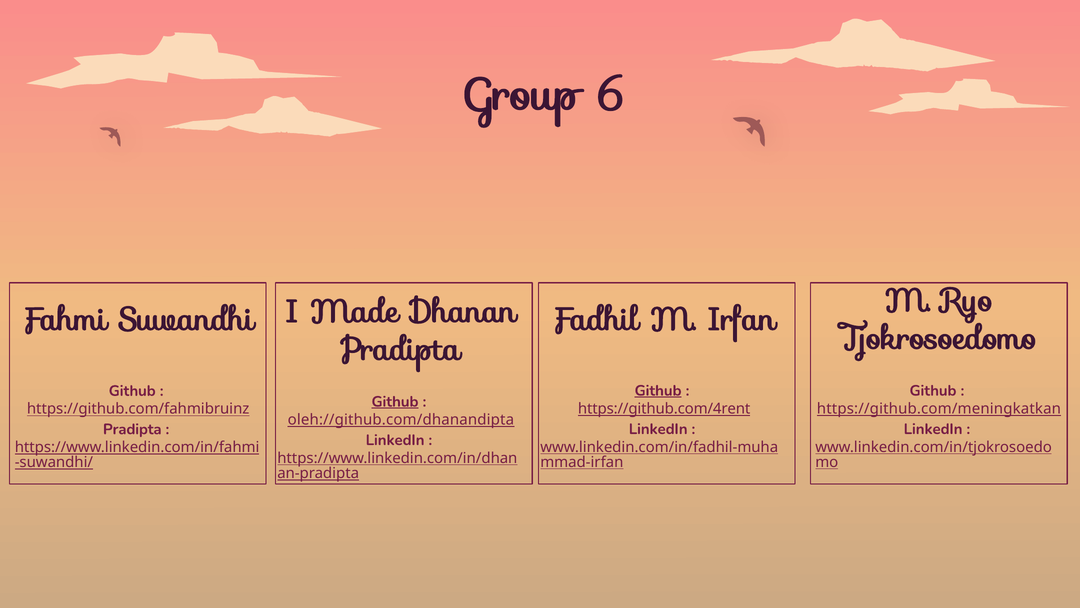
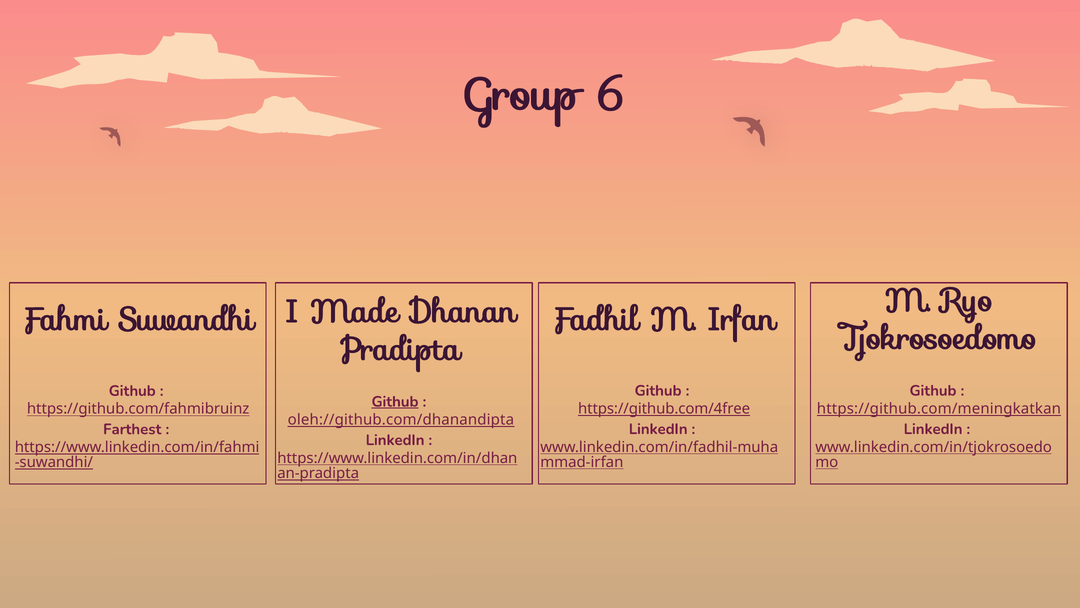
Github underline: present -> none (658, 390)
https://github.com/4rent: https://github.com/4rent -> https://github.com/4free (664, 408)
Pradipta: Pradipta -> Farthest (132, 429)
